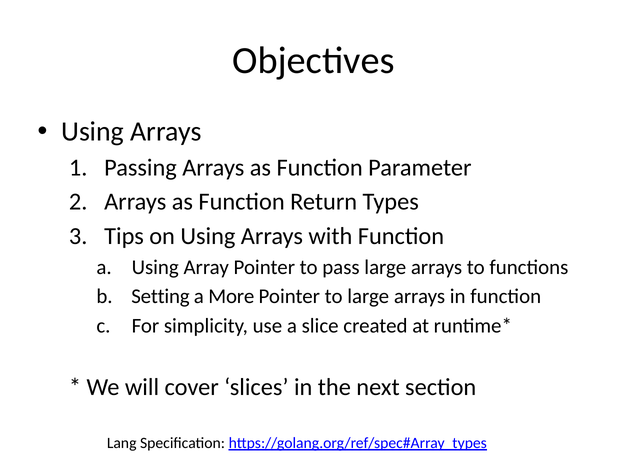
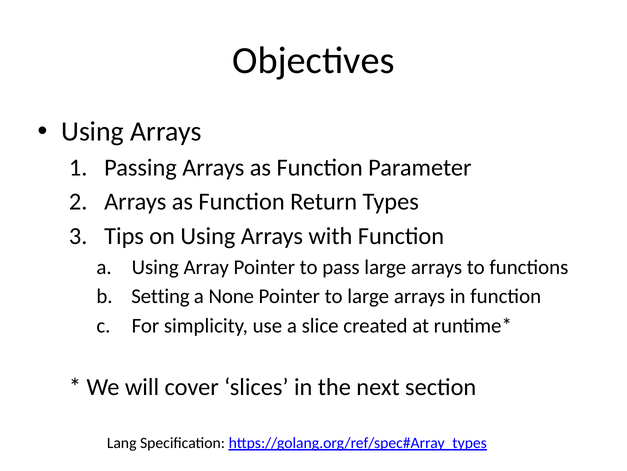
More: More -> None (231, 296)
